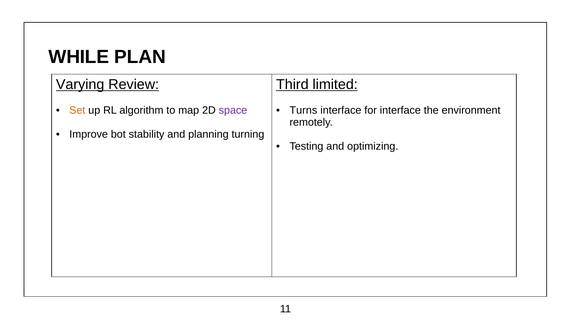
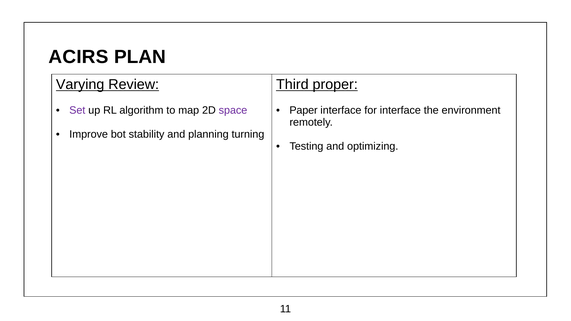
WHILE: WHILE -> ACIRS (79, 57)
limited: limited -> proper (335, 85)
Set colour: orange -> purple (77, 110)
Turns: Turns -> Paper (304, 110)
